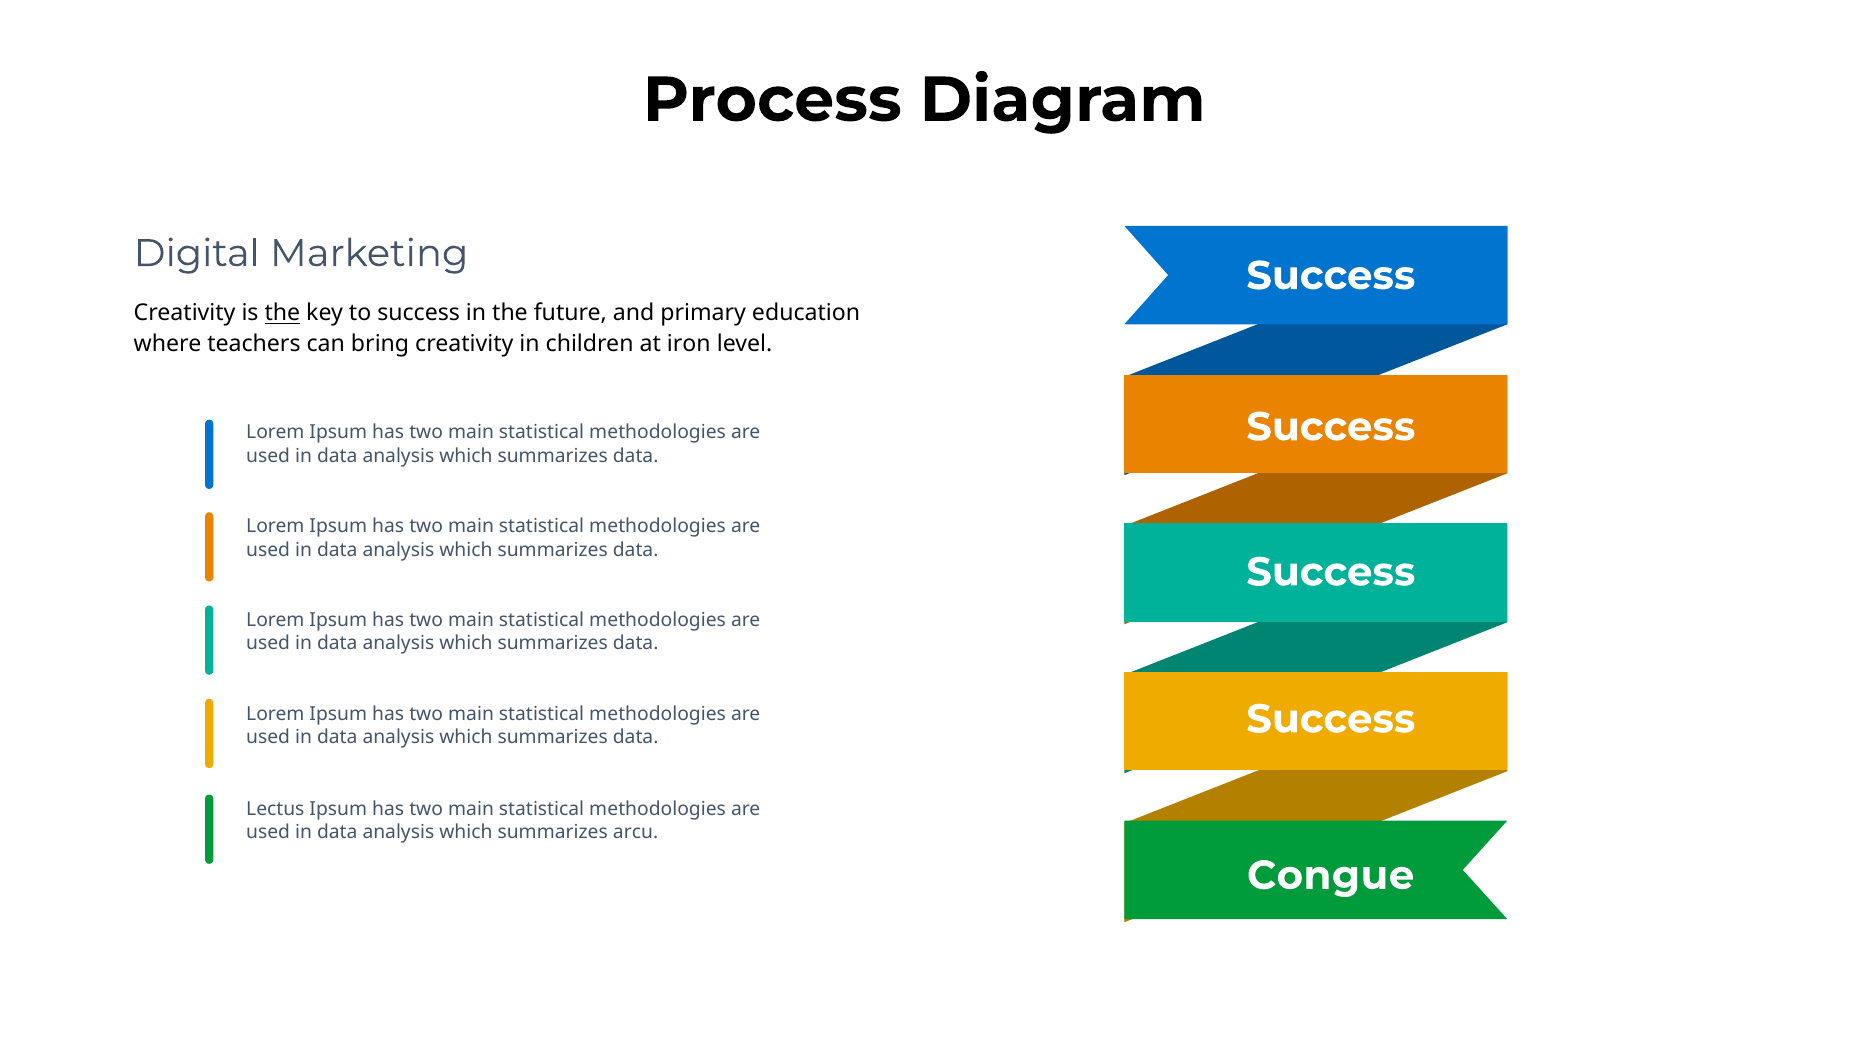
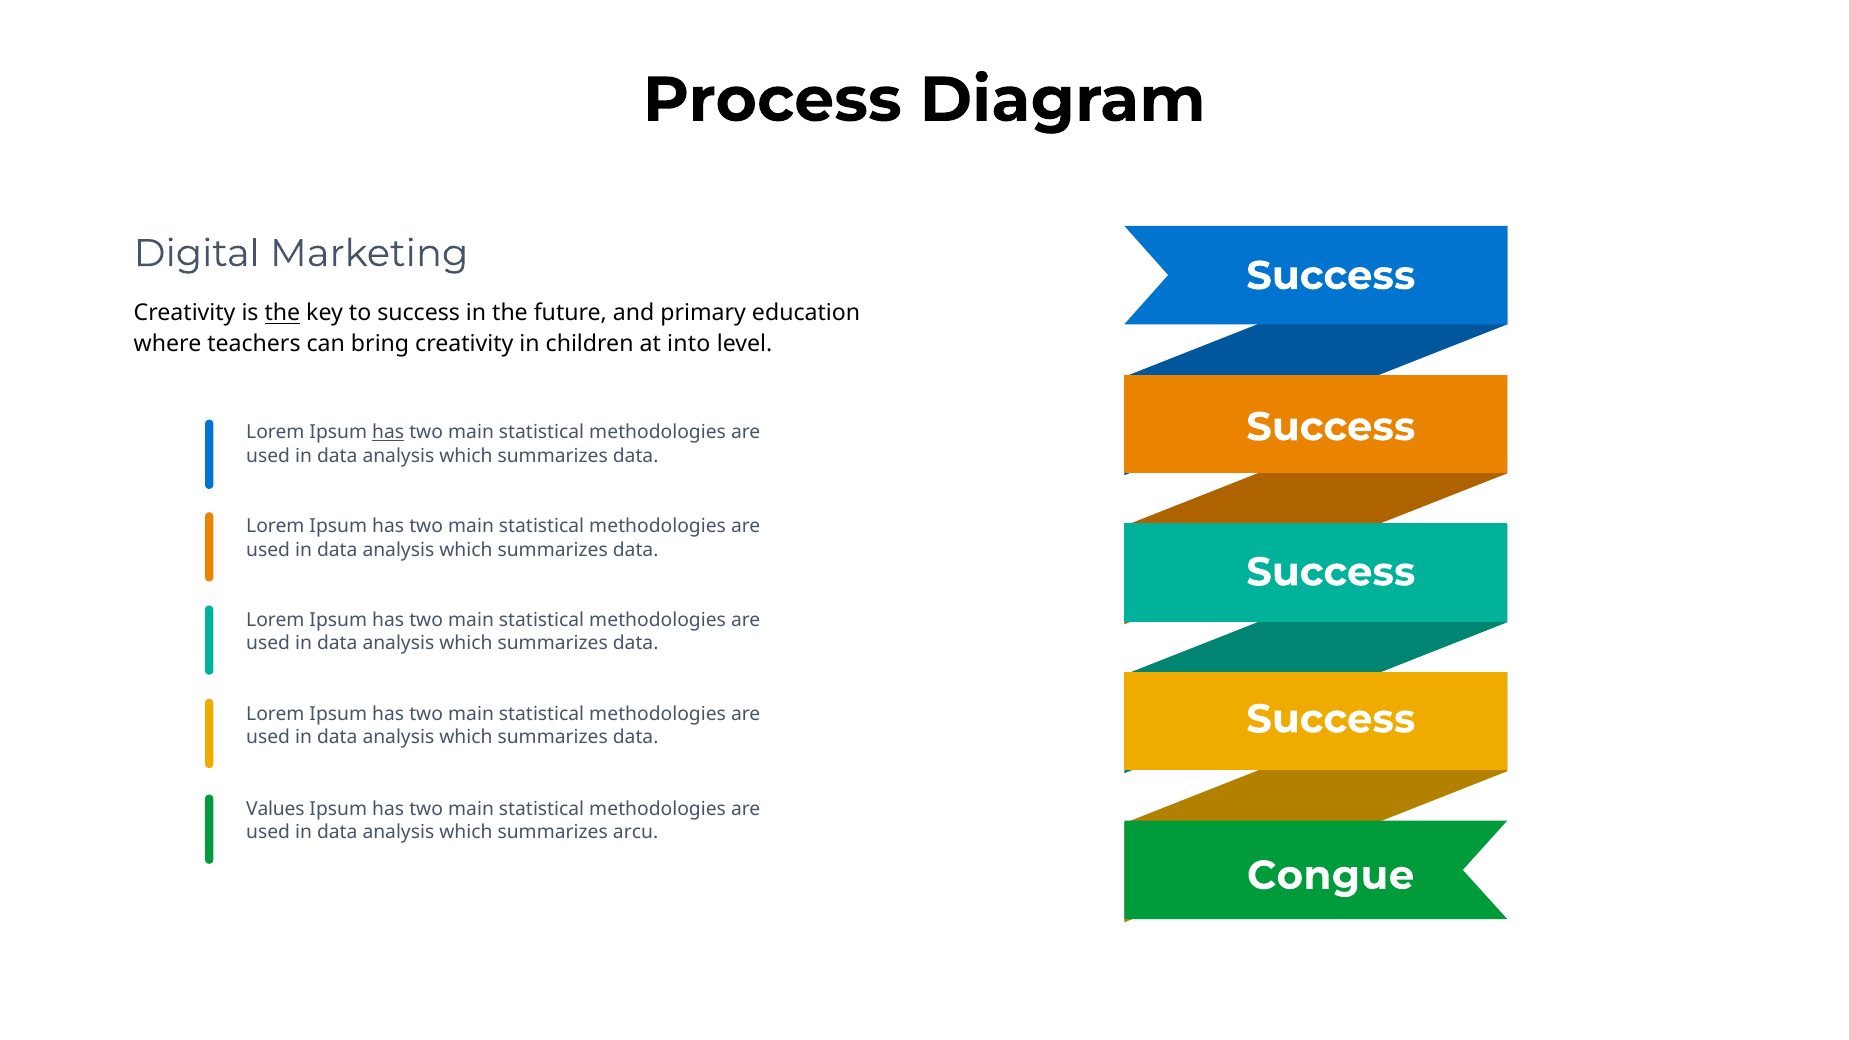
iron: iron -> into (689, 344)
has underline: none -> present (388, 433)
Lectus: Lectus -> Values (275, 810)
